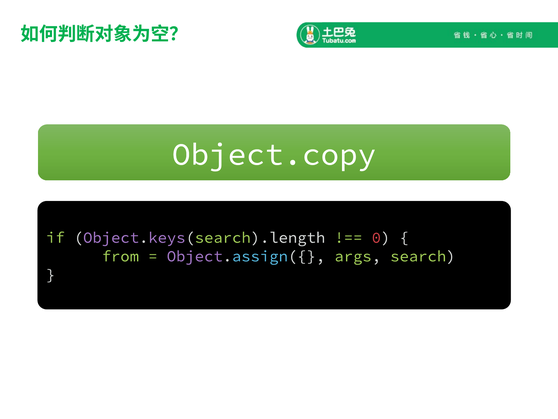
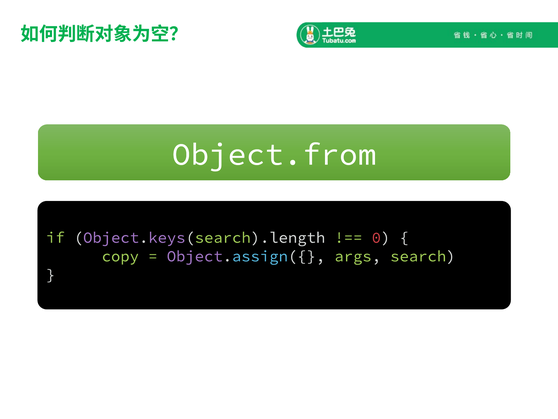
Object.copy: Object.copy -> Object.from (274, 154)
from: from -> copy (120, 256)
